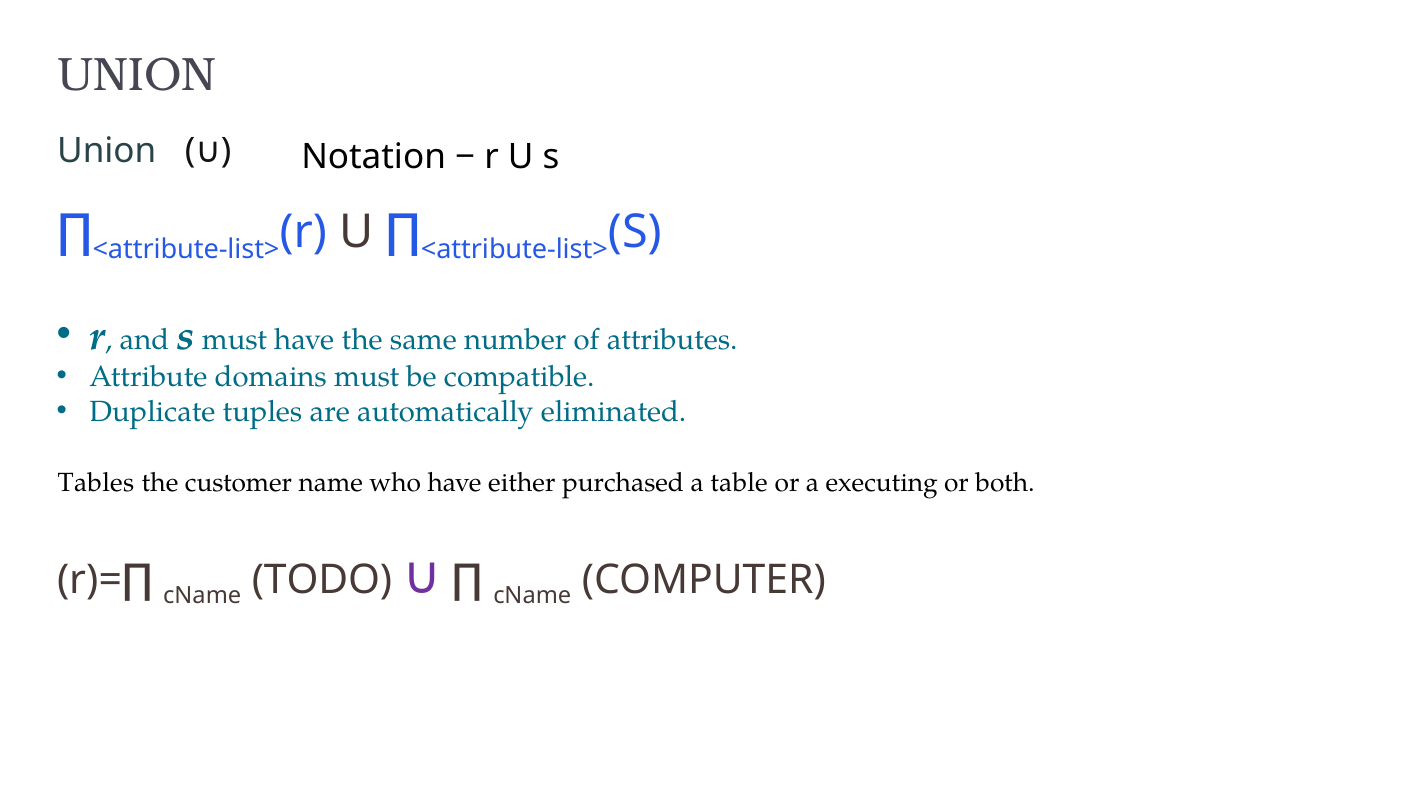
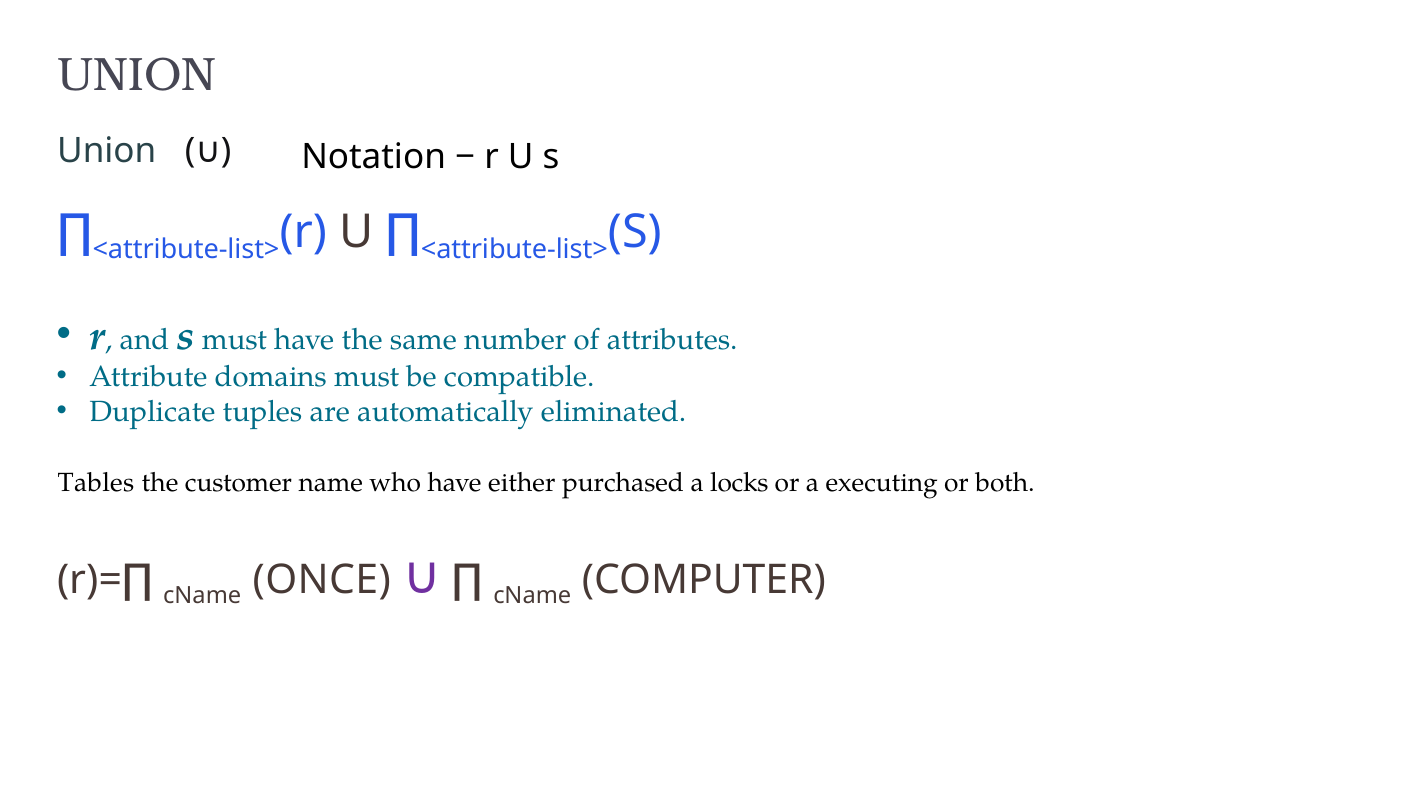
table: table -> locks (739, 483)
TODO: TODO -> ONCE (322, 580)
